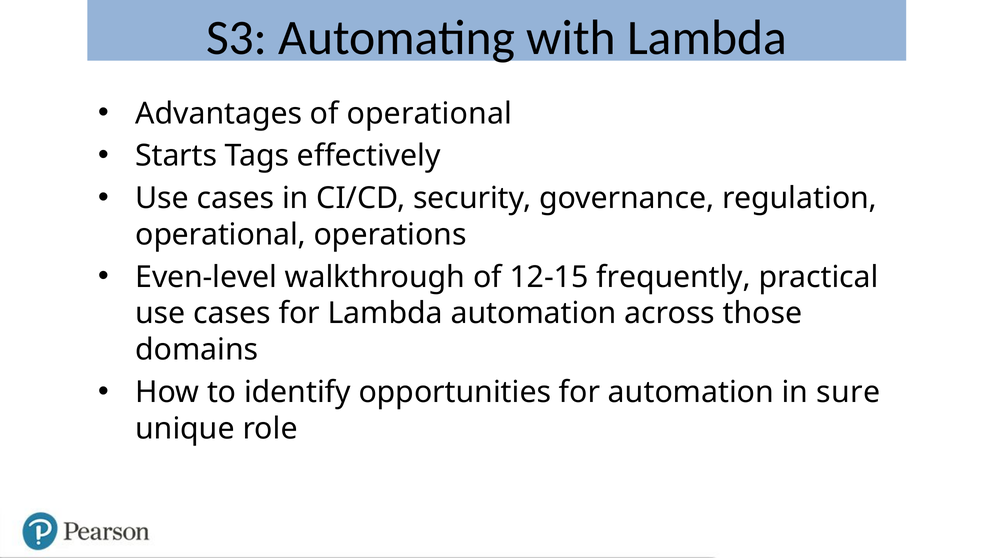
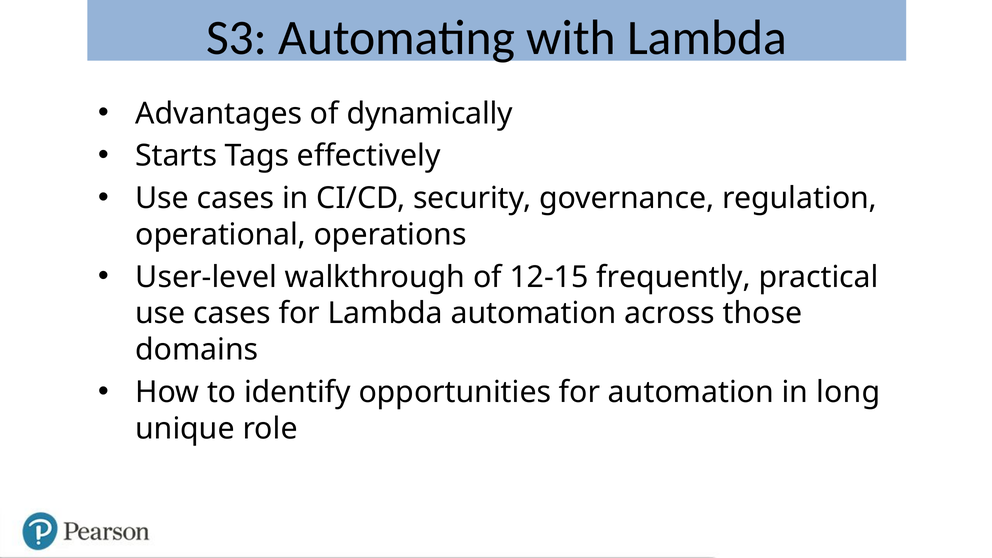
of operational: operational -> dynamically (430, 114)
Even-level: Even-level -> User-level (206, 277)
sure: sure -> long (848, 392)
